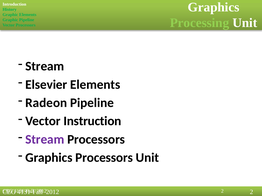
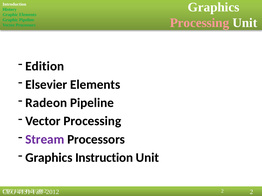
Processing colour: light green -> pink (200, 23)
Stream: Stream -> Edition (45, 66)
Vector Instruction: Instruction -> Processing (92, 121)
Graphics Processors: Processors -> Instruction (104, 158)
